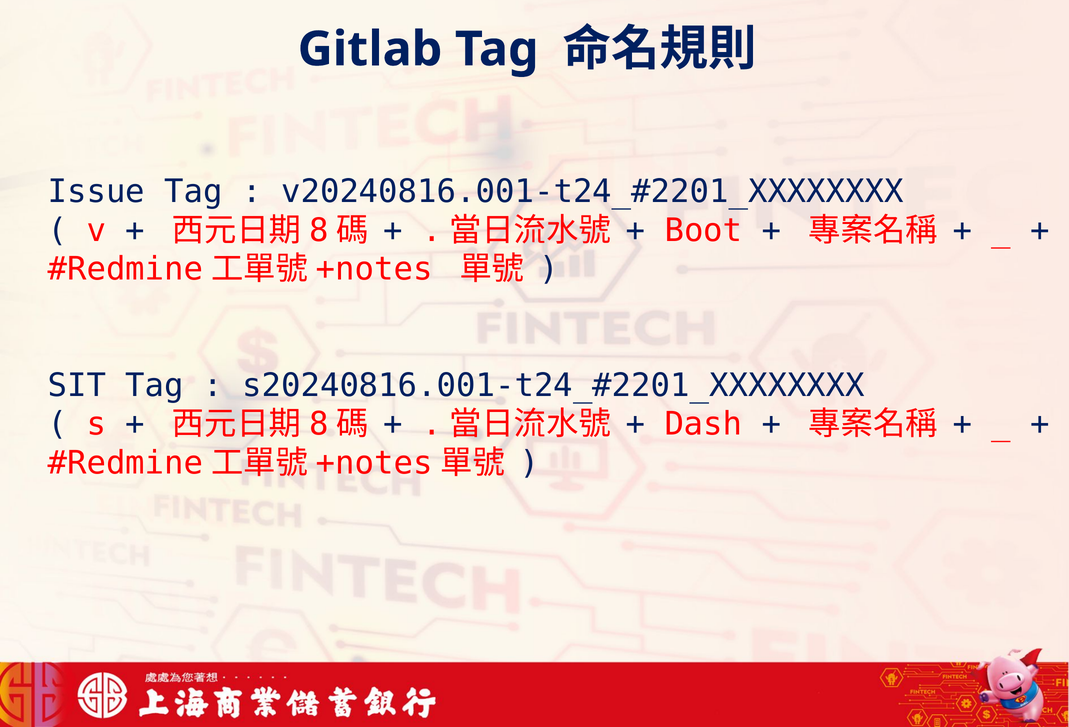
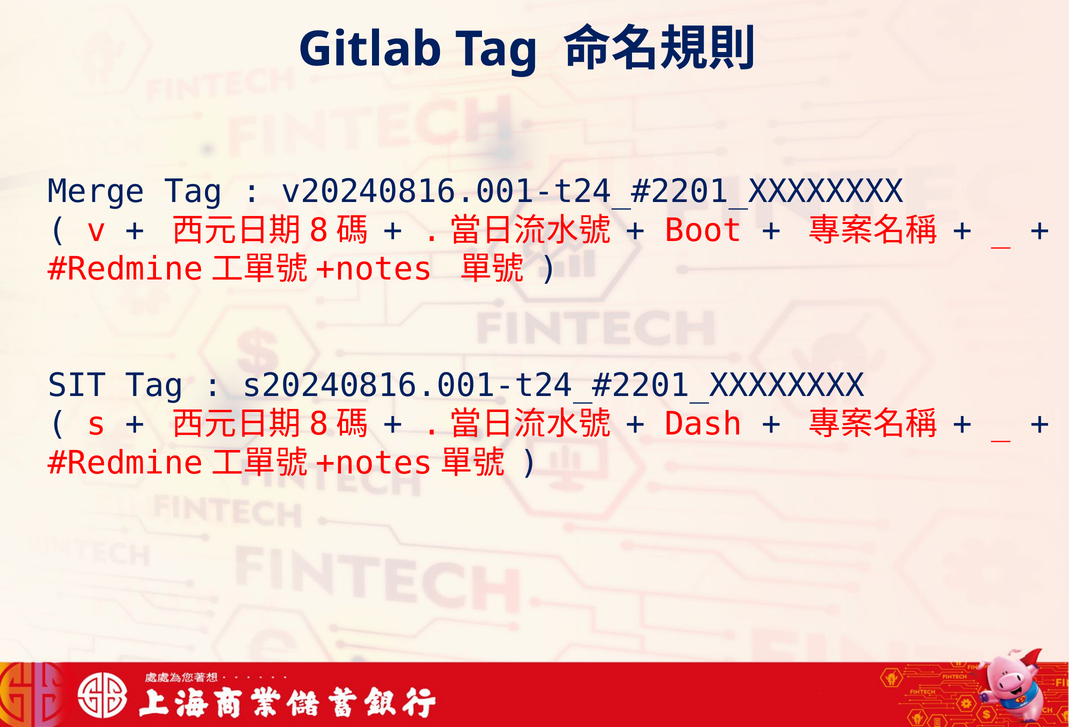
Issue: Issue -> Merge (96, 192)
